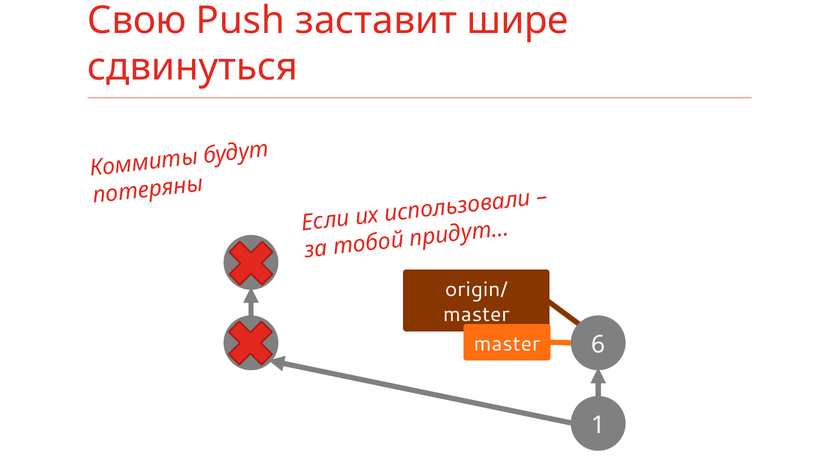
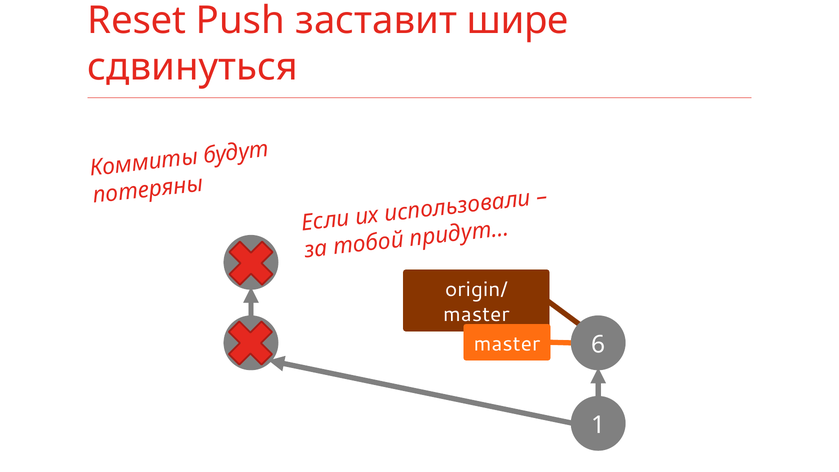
Свою: Свою -> Reset (137, 21)
